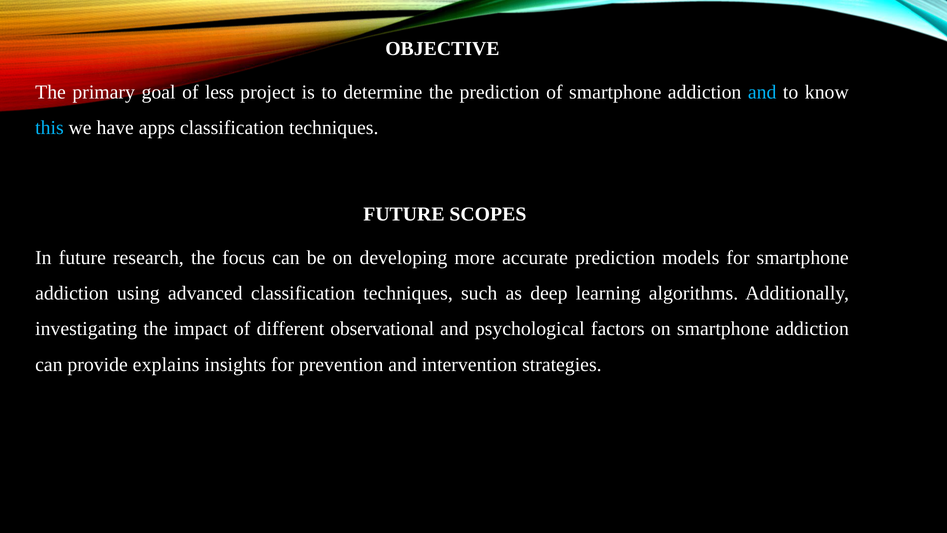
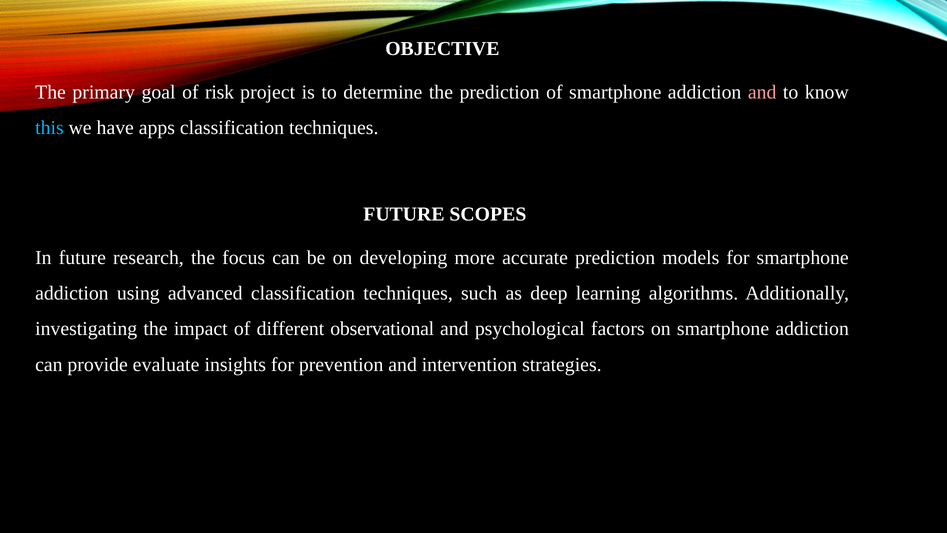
less: less -> risk (220, 92)
and colour: light blue -> pink (762, 92)
explains: explains -> evaluate (166, 364)
